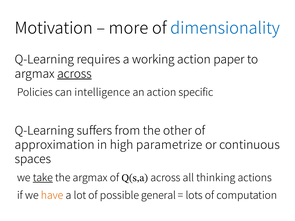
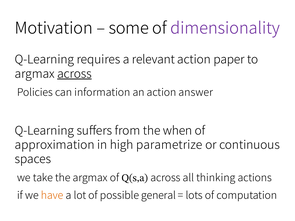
more: more -> some (129, 28)
dimensionality colour: blue -> purple (225, 28)
working: working -> relevant (153, 60)
intelligence: intelligence -> information (102, 93)
specific: specific -> answer (196, 93)
other: other -> when (178, 131)
take underline: present -> none (43, 178)
